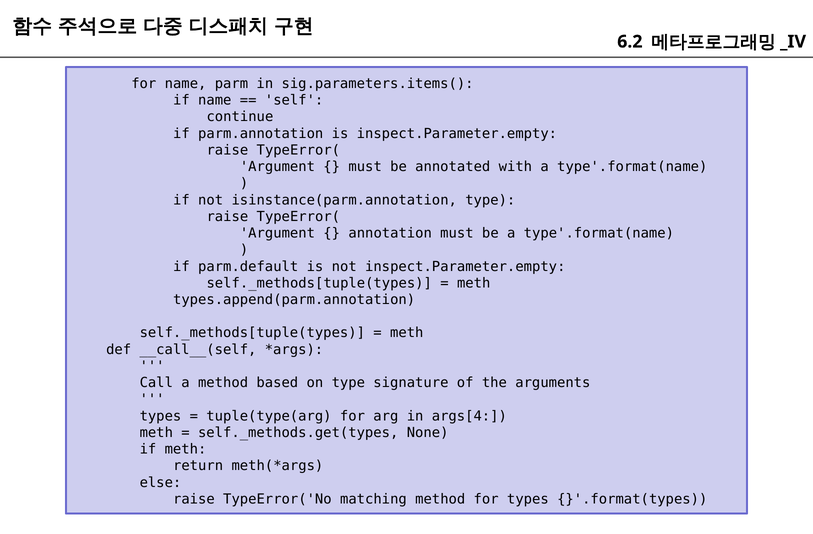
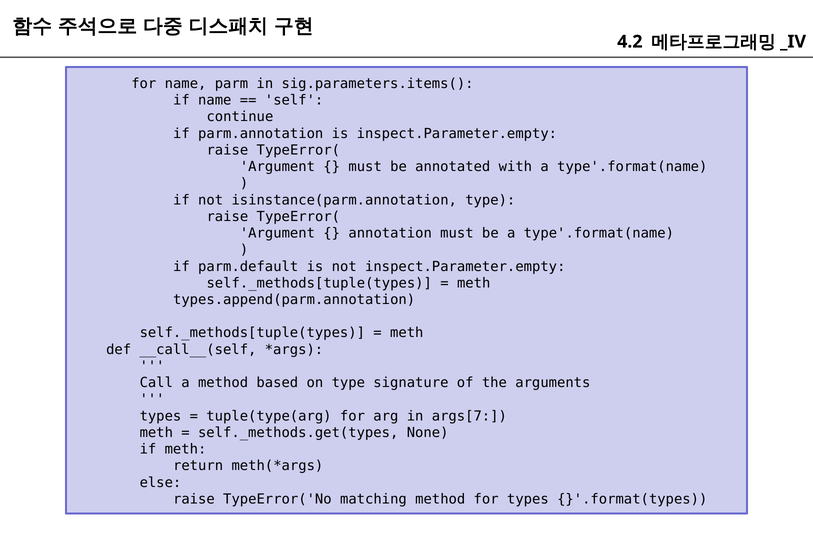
6.2: 6.2 -> 4.2 (630, 42)
args[4: args[4 -> args[7 (469, 416)
